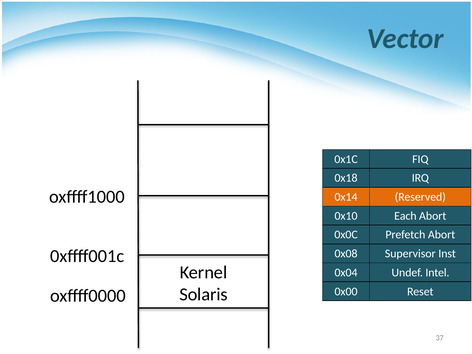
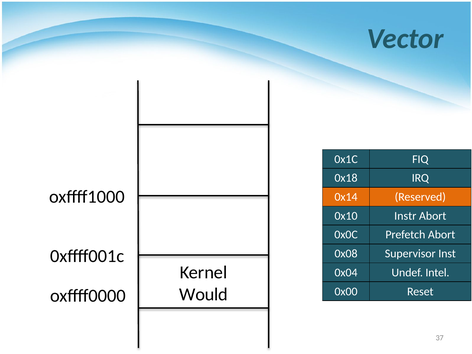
Each: Each -> Instr (405, 216)
Solaris: Solaris -> Would (204, 294)
